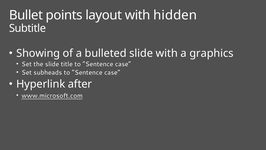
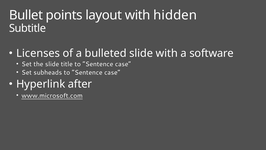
Showing: Showing -> Licenses (38, 53)
graphics: graphics -> software (212, 53)
